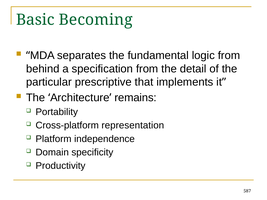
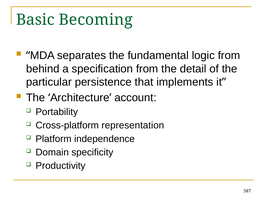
prescriptive: prescriptive -> persistence (103, 82)
remains: remains -> account (136, 98)
